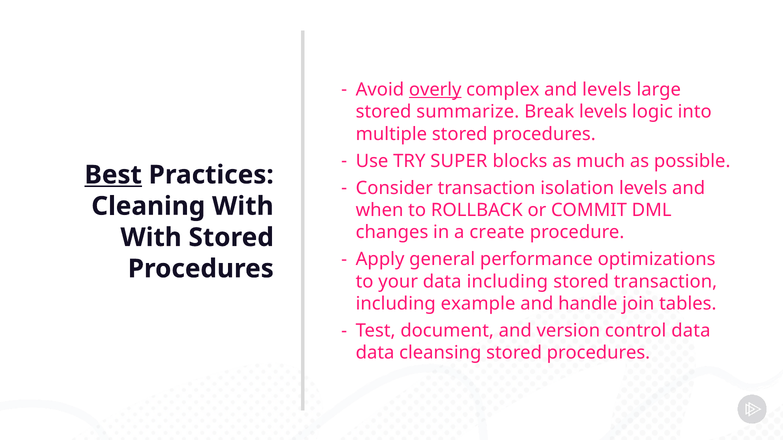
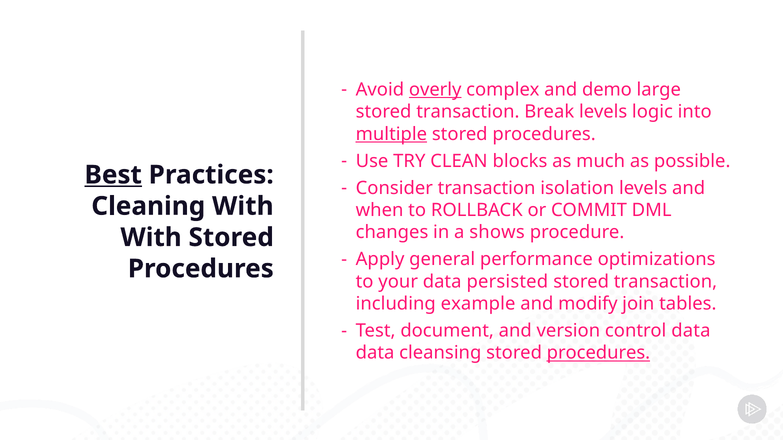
and levels: levels -> demo (607, 90)
summarize: summarize -> transaction (468, 112)
multiple underline: none -> present (391, 134)
SUPER: SUPER -> CLEAN (459, 161)
create: create -> shows (497, 233)
data including: including -> persisted (507, 282)
handle: handle -> modify (588, 304)
procedures underline: none -> present (598, 353)
